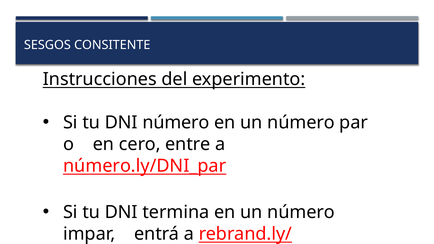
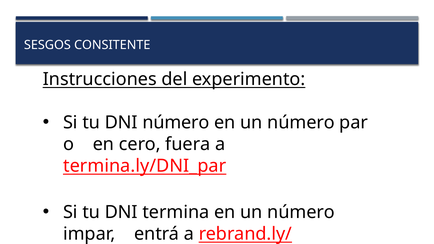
entre: entre -> fuera (188, 144)
número.ly/DNI_par: número.ly/DNI_par -> termina.ly/DNI_par (145, 166)
